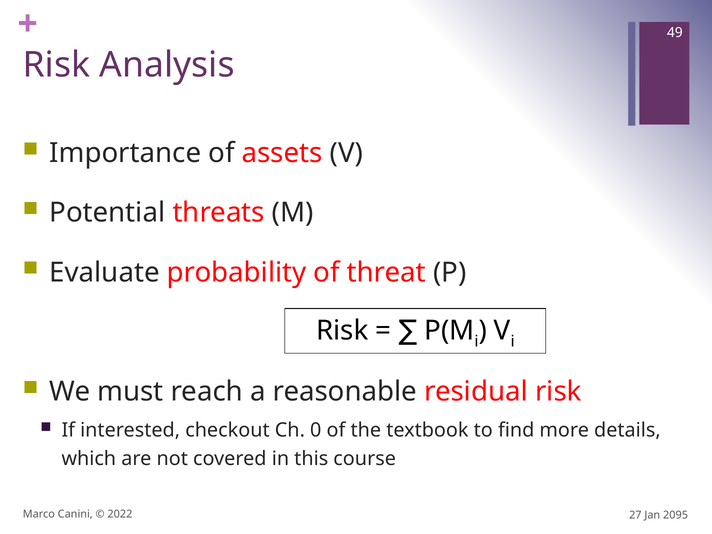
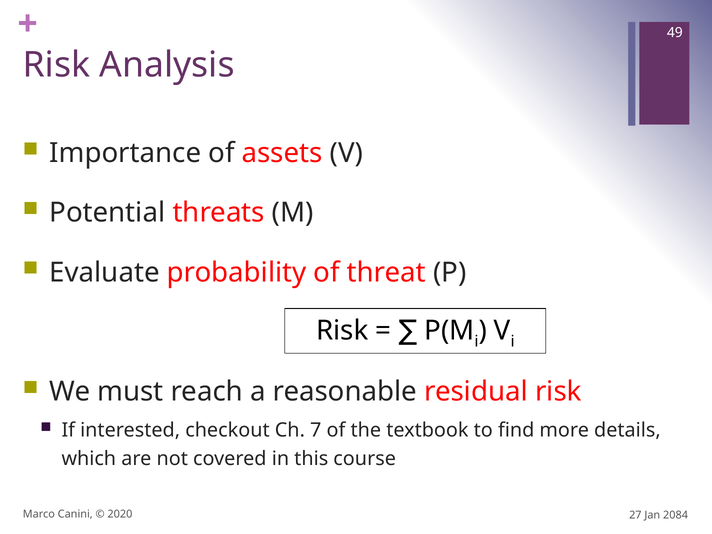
0: 0 -> 7 (316, 430)
2022: 2022 -> 2020 (120, 514)
2095: 2095 -> 2084 (676, 515)
